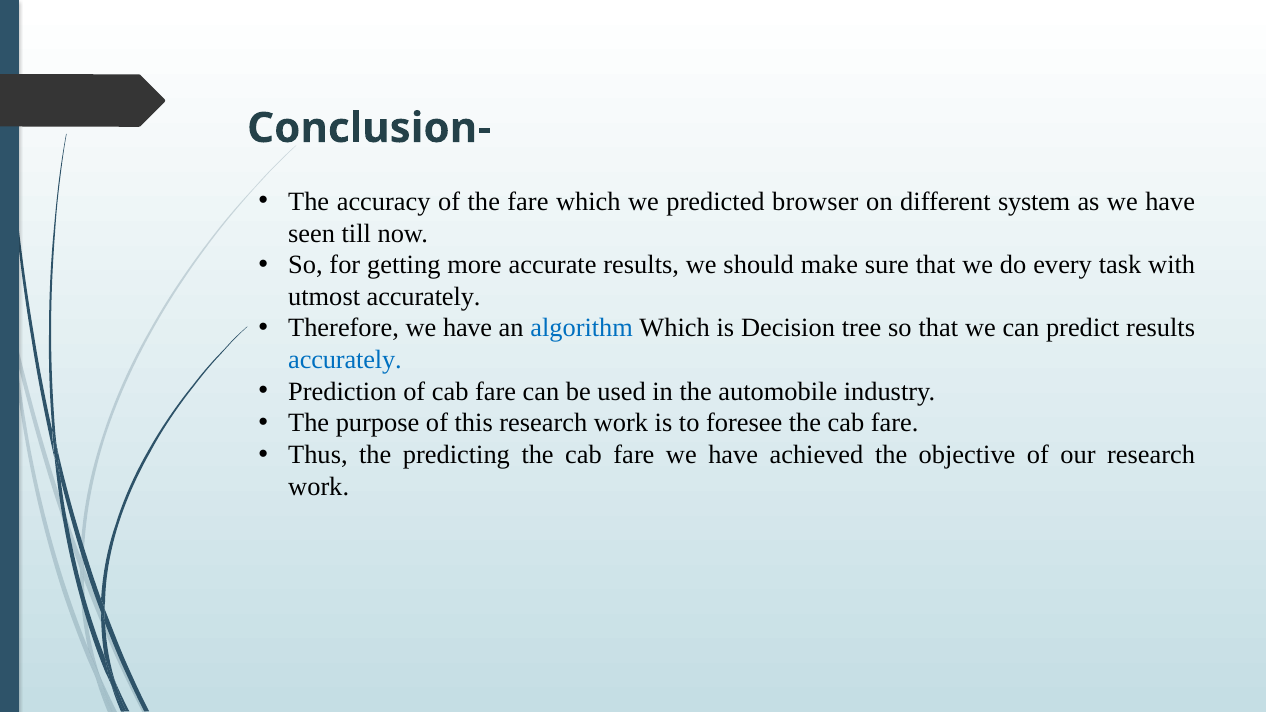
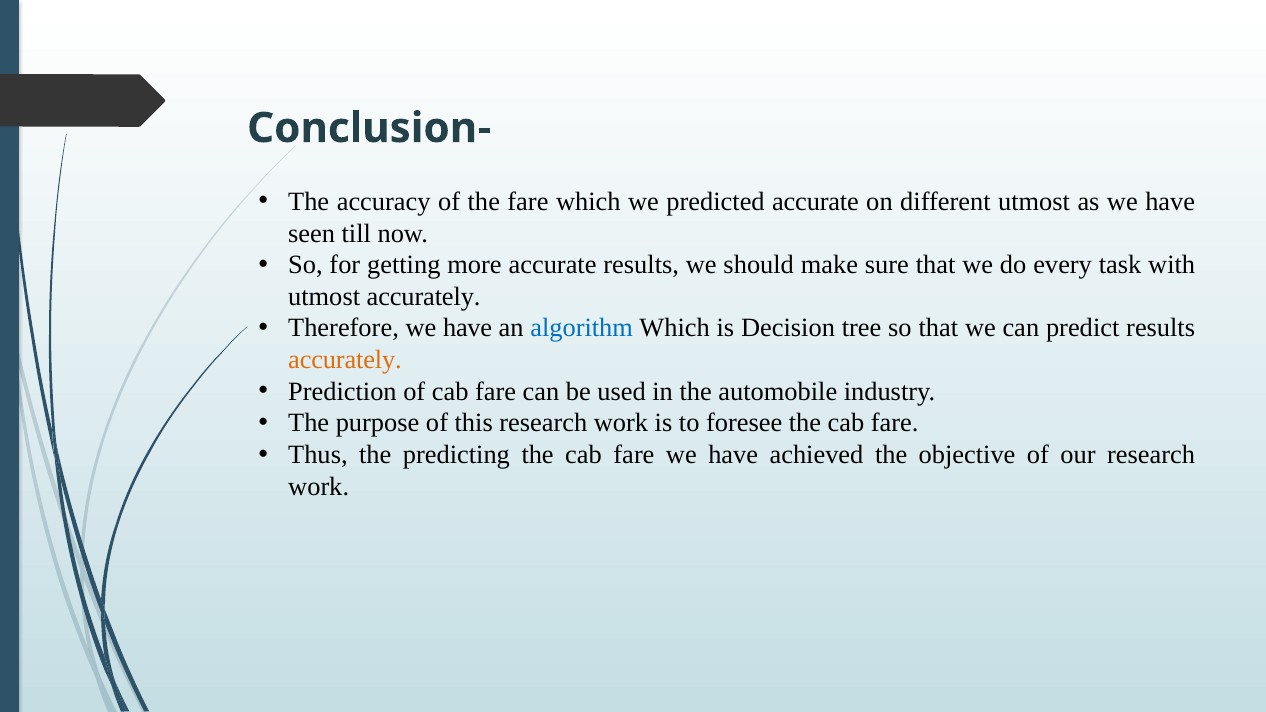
predicted browser: browser -> accurate (816, 202)
different system: system -> utmost (1034, 202)
accurately colour: blue -> orange (345, 360)
